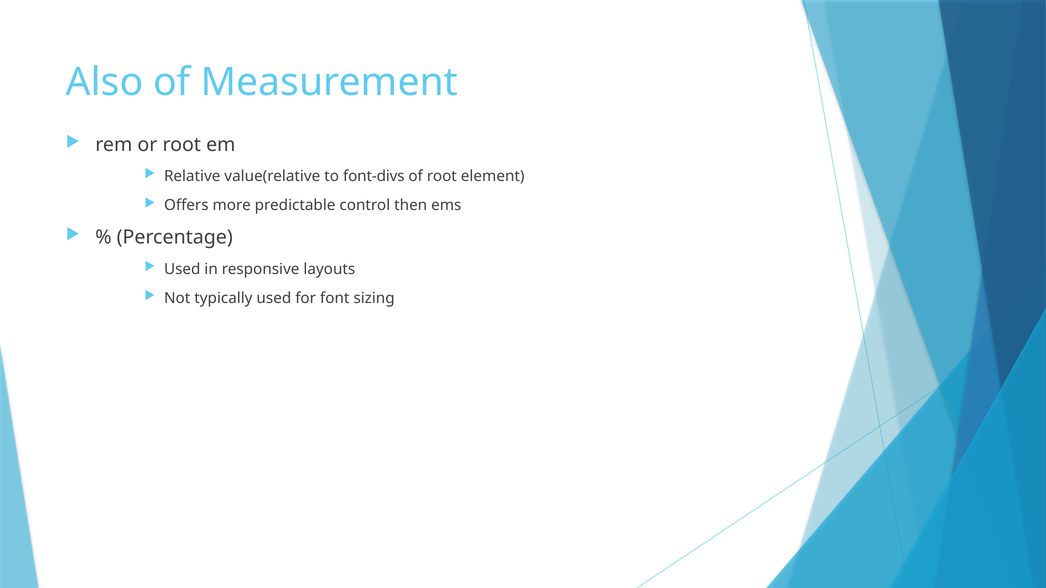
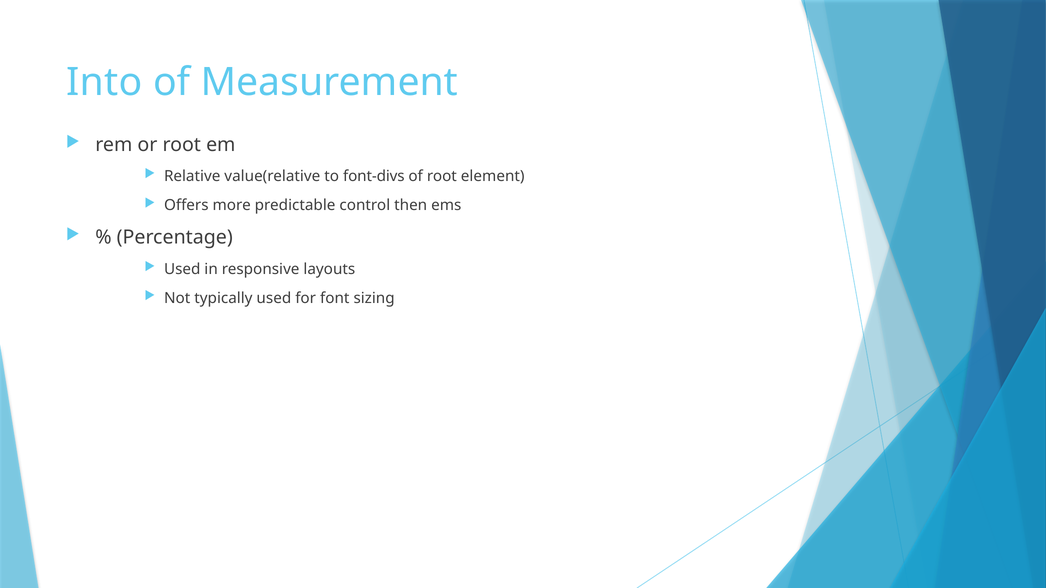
Also: Also -> Into (104, 82)
